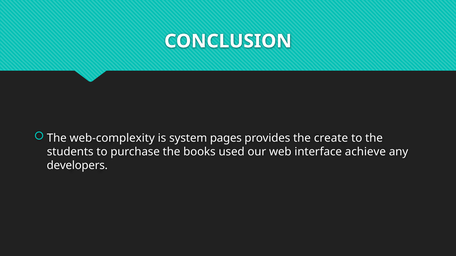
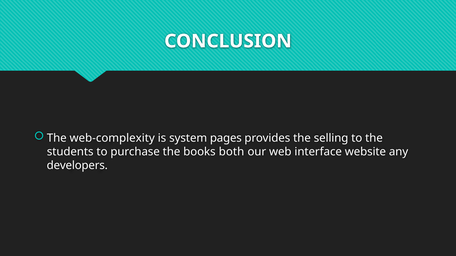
create: create -> selling (331, 138)
used: used -> both (232, 152)
achieve: achieve -> website (365, 152)
